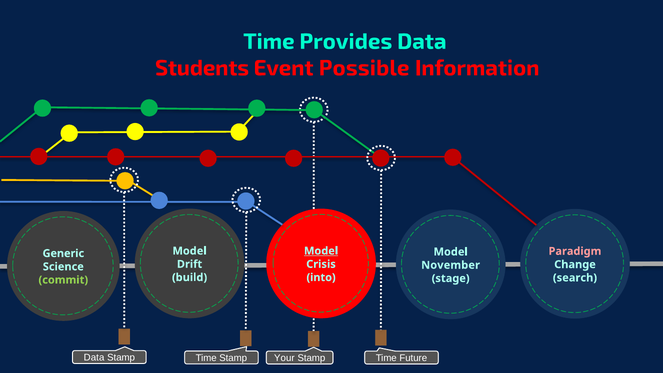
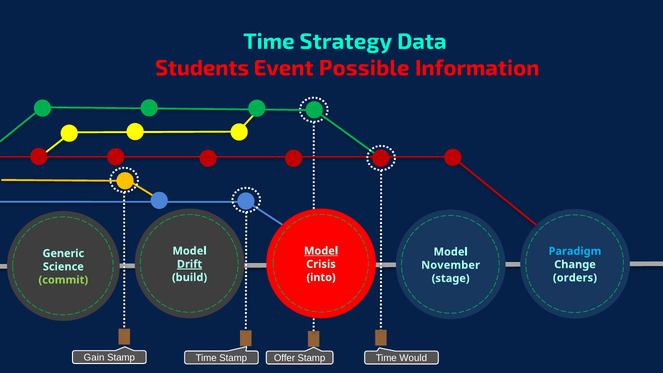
Provides: Provides -> Strategy (346, 42)
Paradigm colour: pink -> light blue (575, 251)
Drift underline: none -> present (190, 264)
search: search -> orders (575, 278)
Data: Data -> Gain (94, 358)
Future: Future -> Would (413, 358)
Your: Your -> Offer (284, 358)
